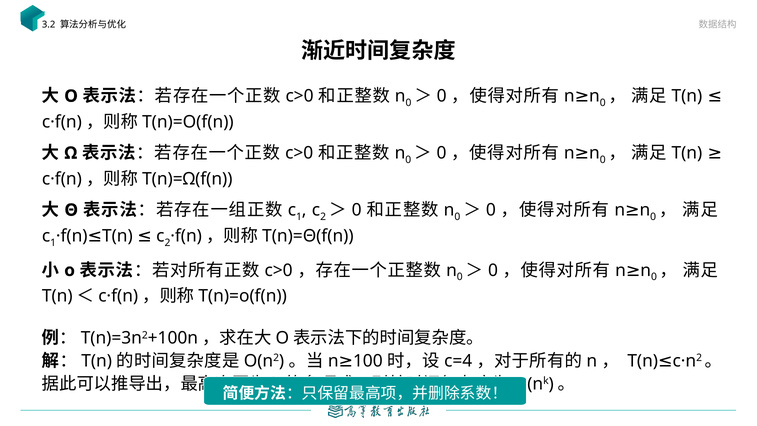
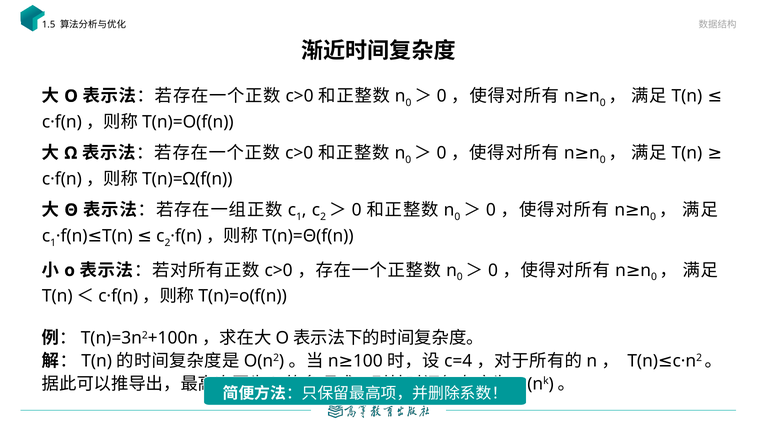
3.2: 3.2 -> 1.5 (49, 25)
